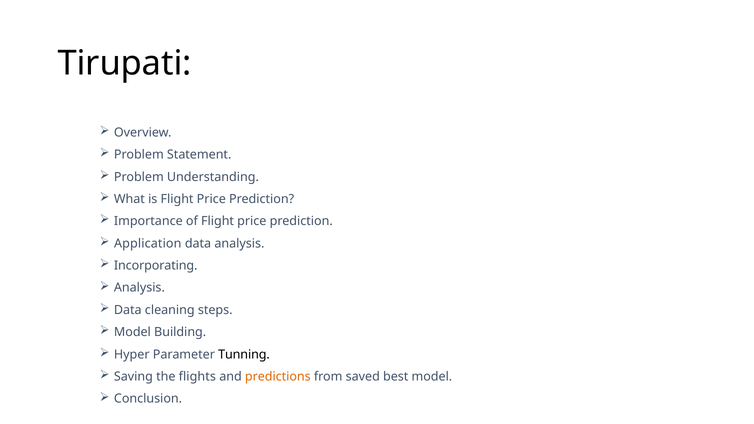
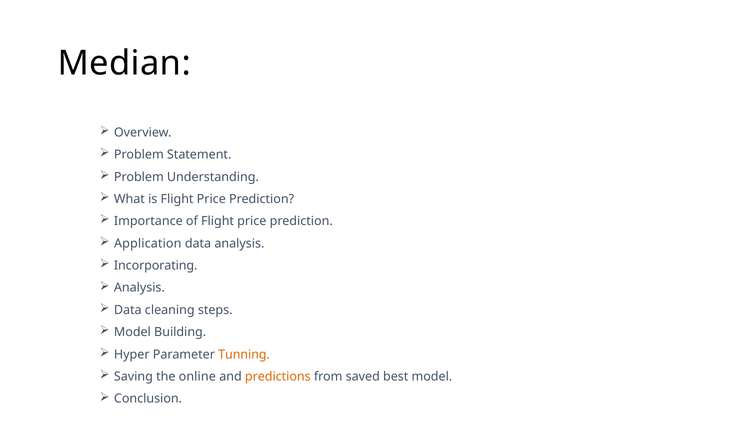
Tirupati: Tirupati -> Median (124, 63)
Tunning colour: black -> orange (244, 355)
flights: flights -> online (197, 377)
